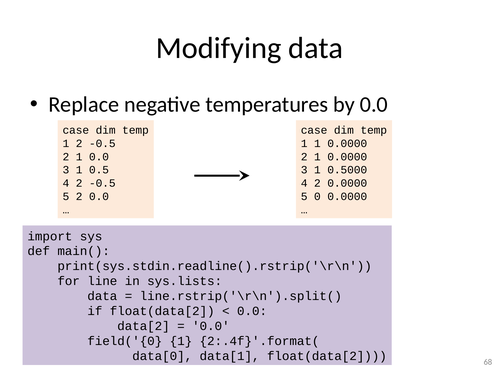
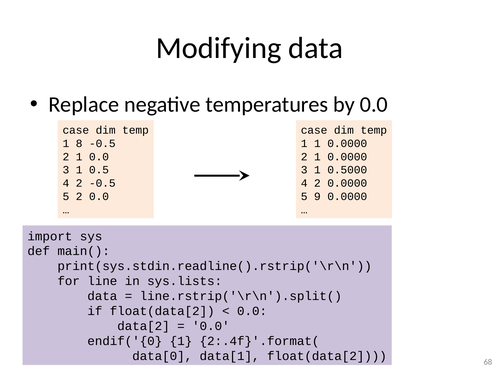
1 2: 2 -> 8 (79, 144)
0: 0 -> 9 (317, 197)
field('{0: field('{0 -> endif('{0 (125, 341)
